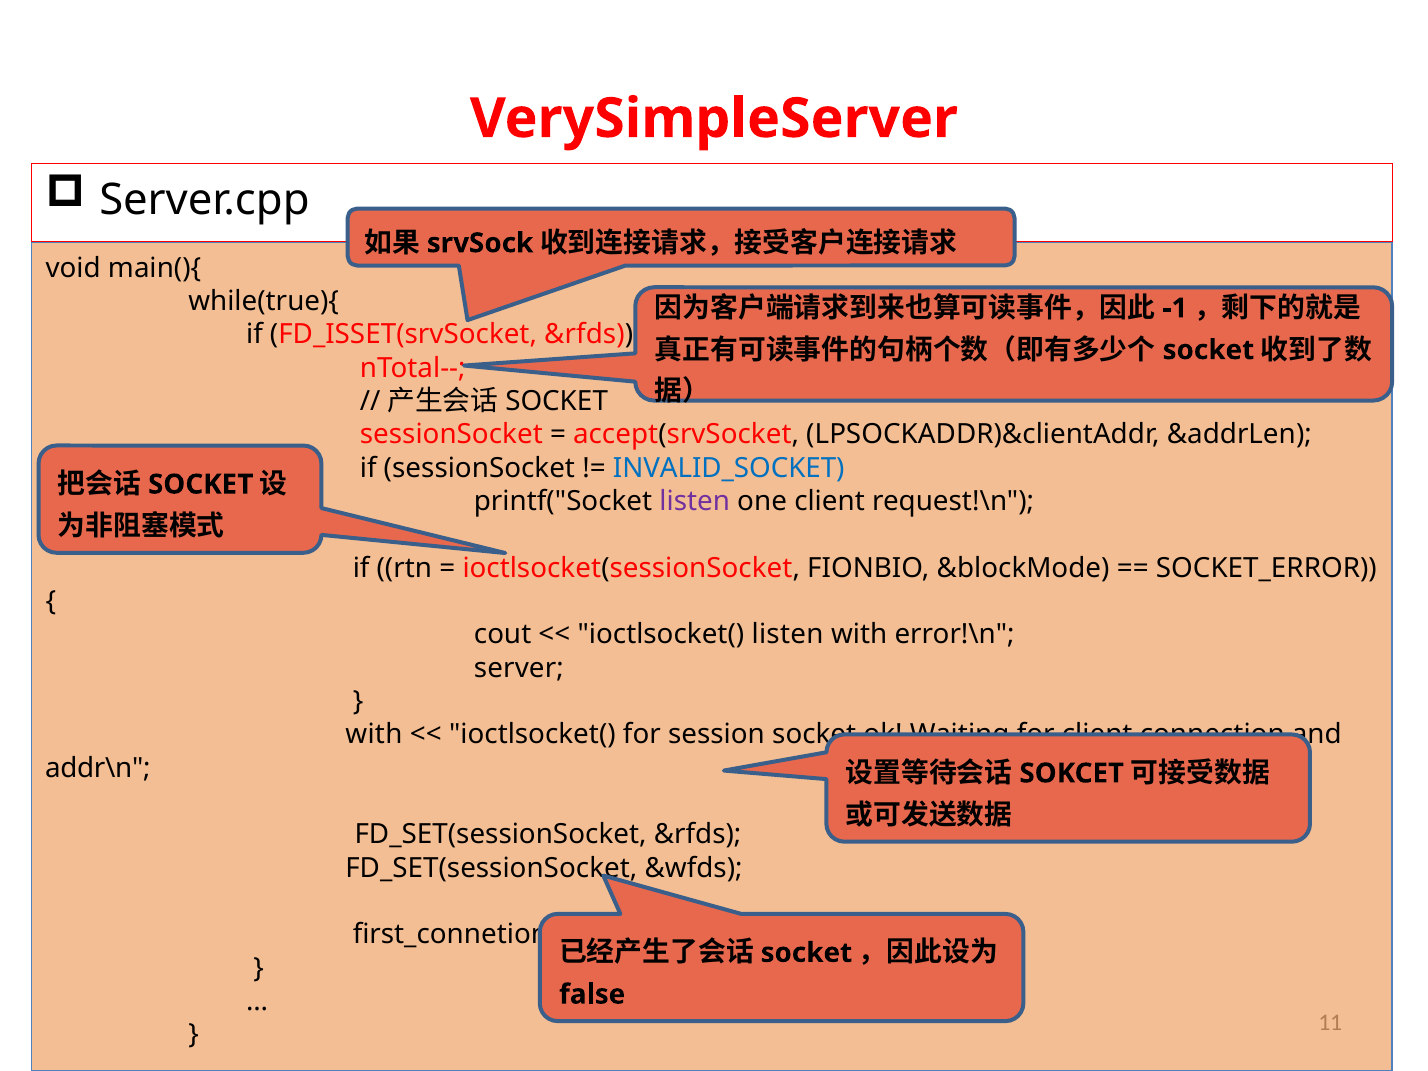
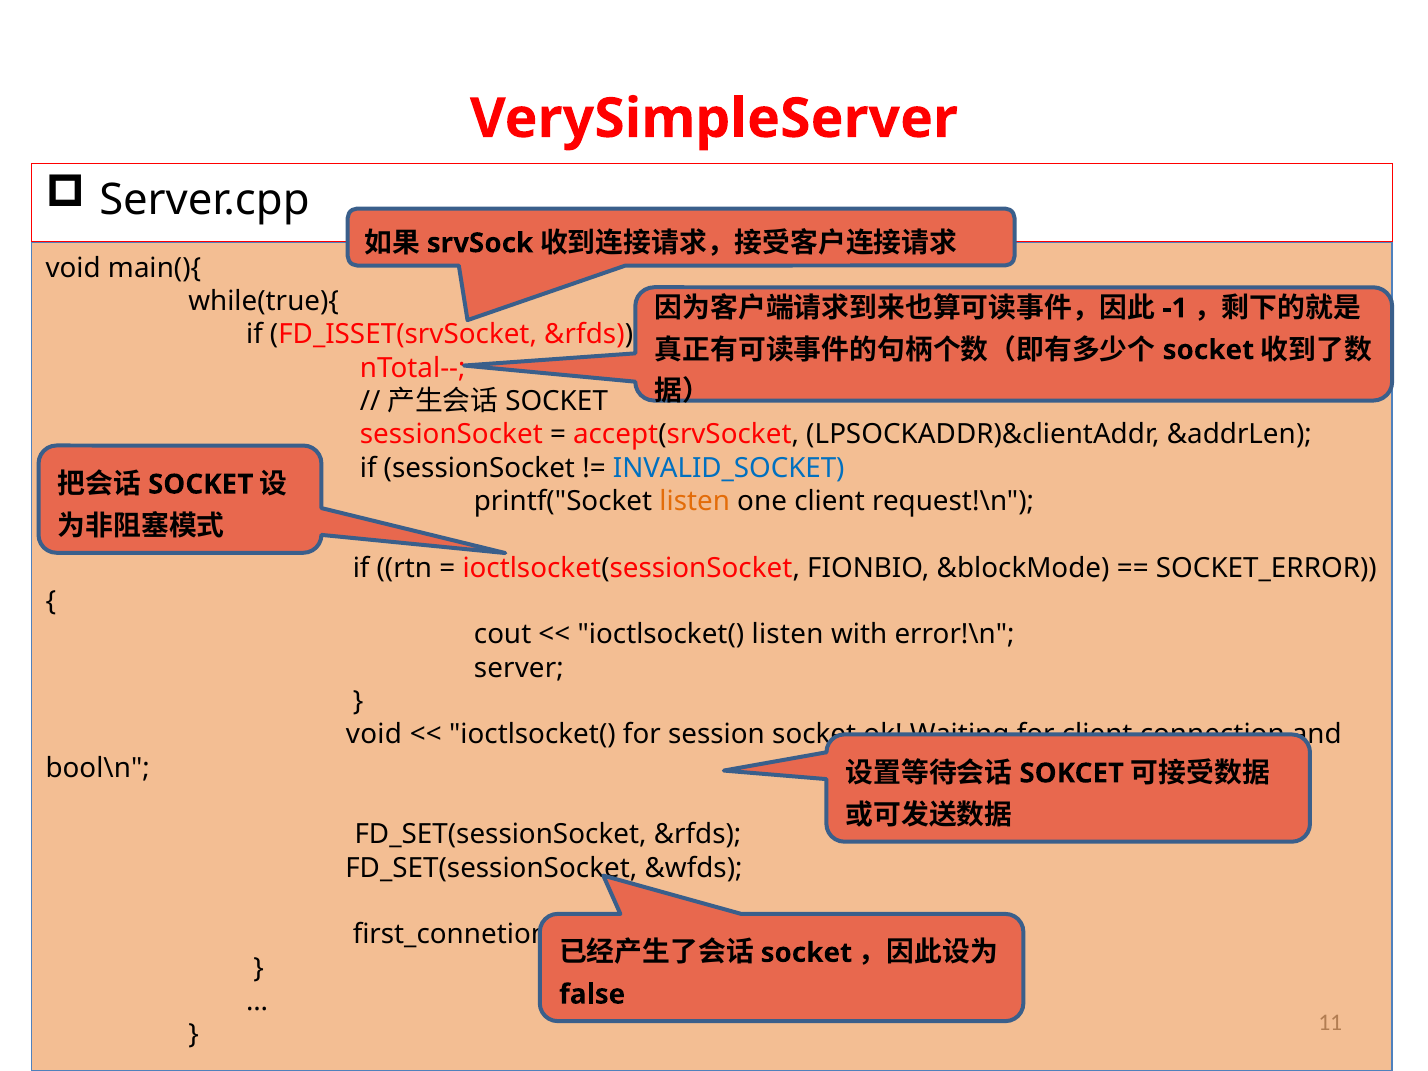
listen colour: purple -> orange (695, 501)
with: with -> void (374, 735)
addr\n: addr\n -> bool\n (98, 768)
